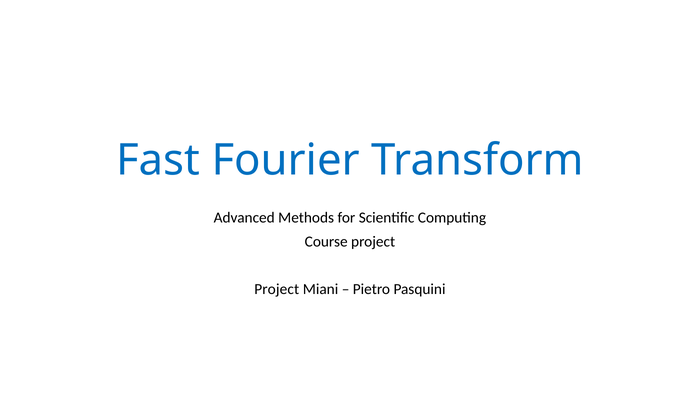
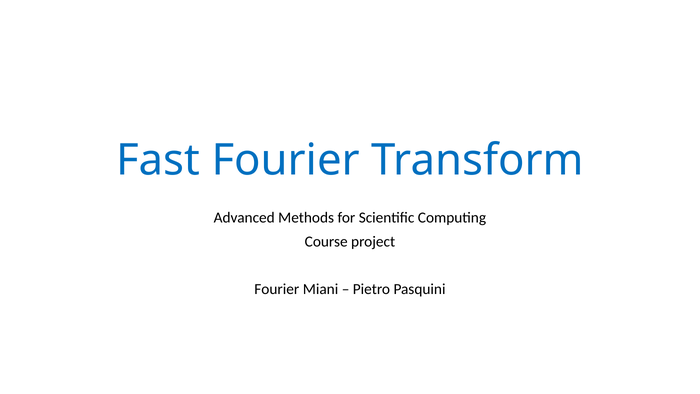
Project: Project -> Fourier (277, 289)
